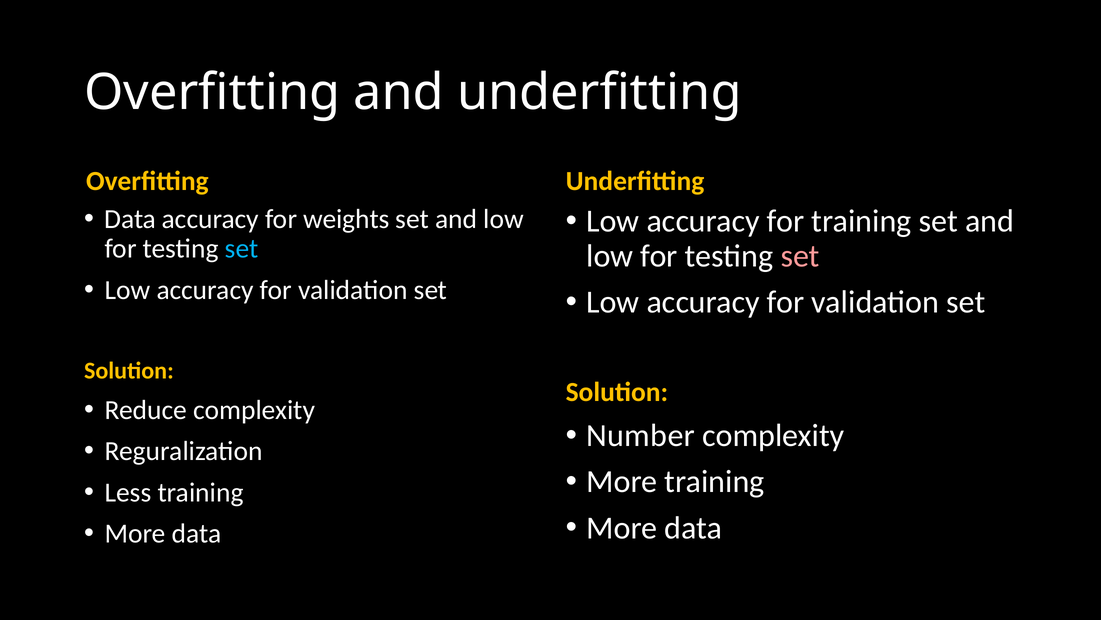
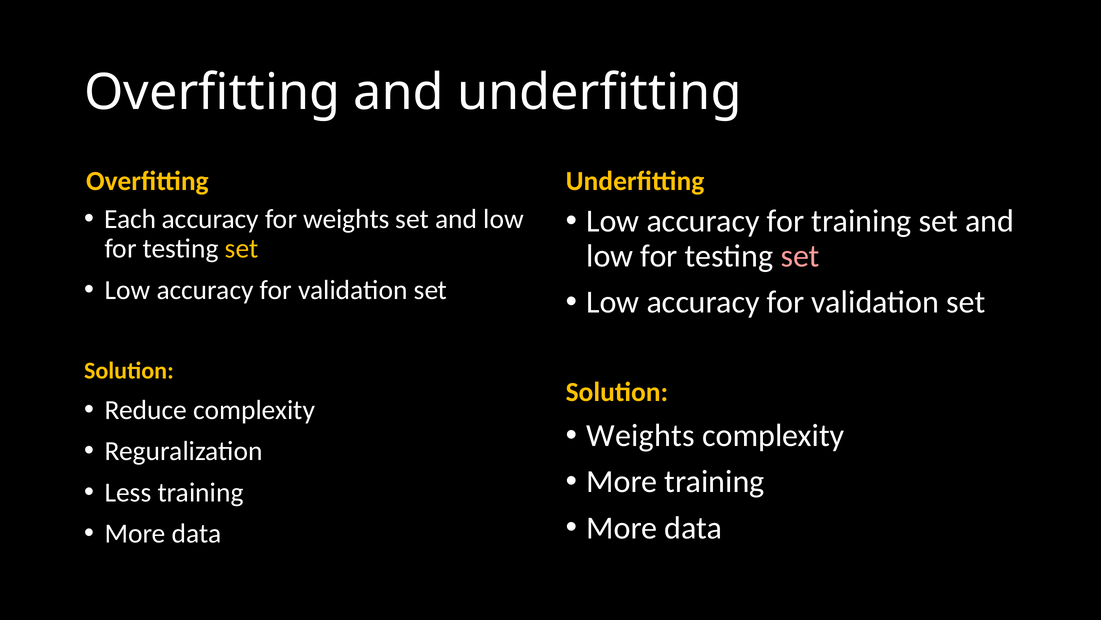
Data: Data -> Each (130, 219)
set colour: light blue -> yellow (242, 248)
Number: Number -> Weights (641, 435)
